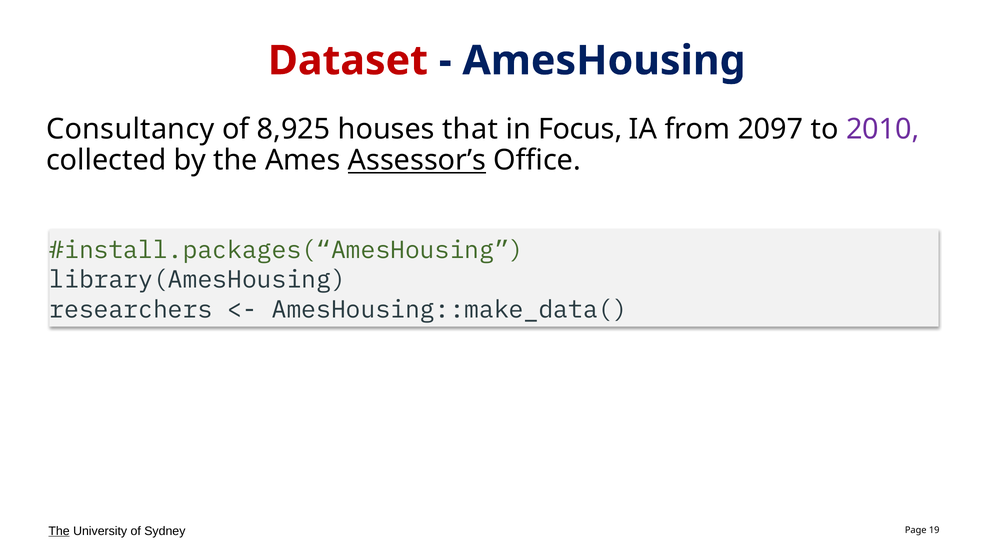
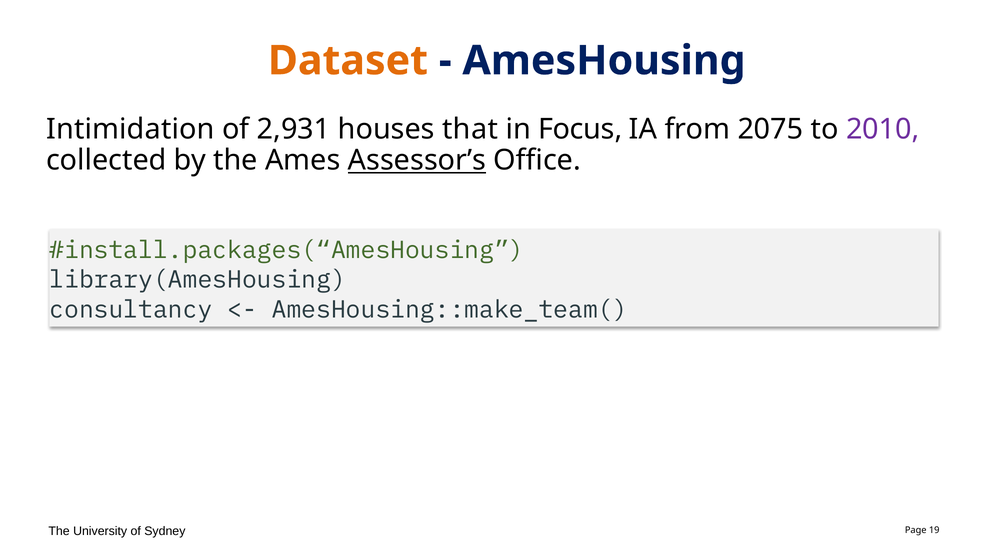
Dataset colour: red -> orange (348, 61)
Consultancy: Consultancy -> Intimidation (130, 129)
8,925: 8,925 -> 2,931 (294, 129)
2097: 2097 -> 2075 (770, 129)
researchers: researchers -> consultancy (131, 309)
AmesHousing::make_data(: AmesHousing::make_data( -> AmesHousing::make_team( (450, 309)
The underline: present -> none (59, 531)
